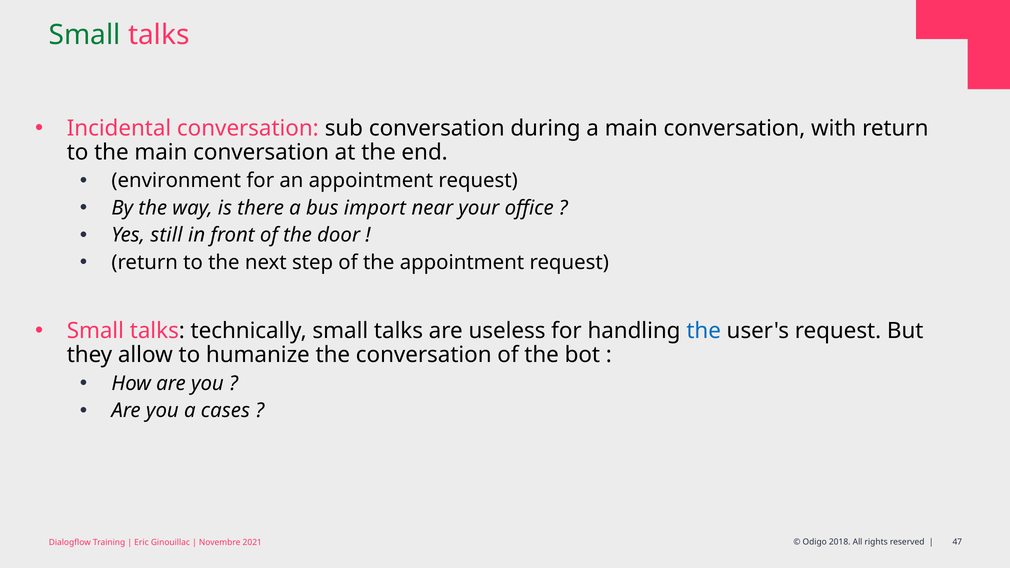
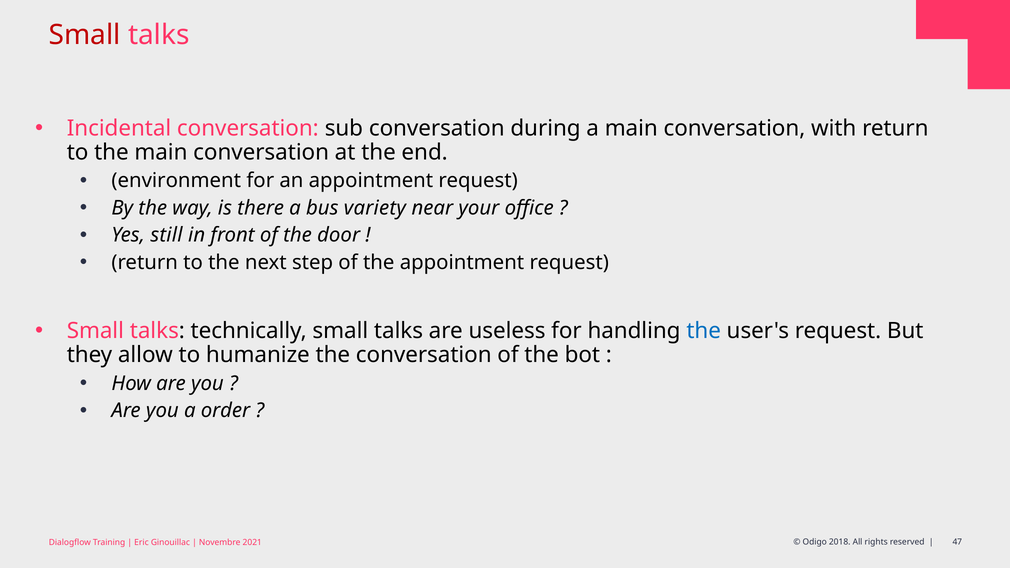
Small colour: green -> red (85, 35)
import: import -> variety (375, 208)
cases: cases -> order (225, 411)
